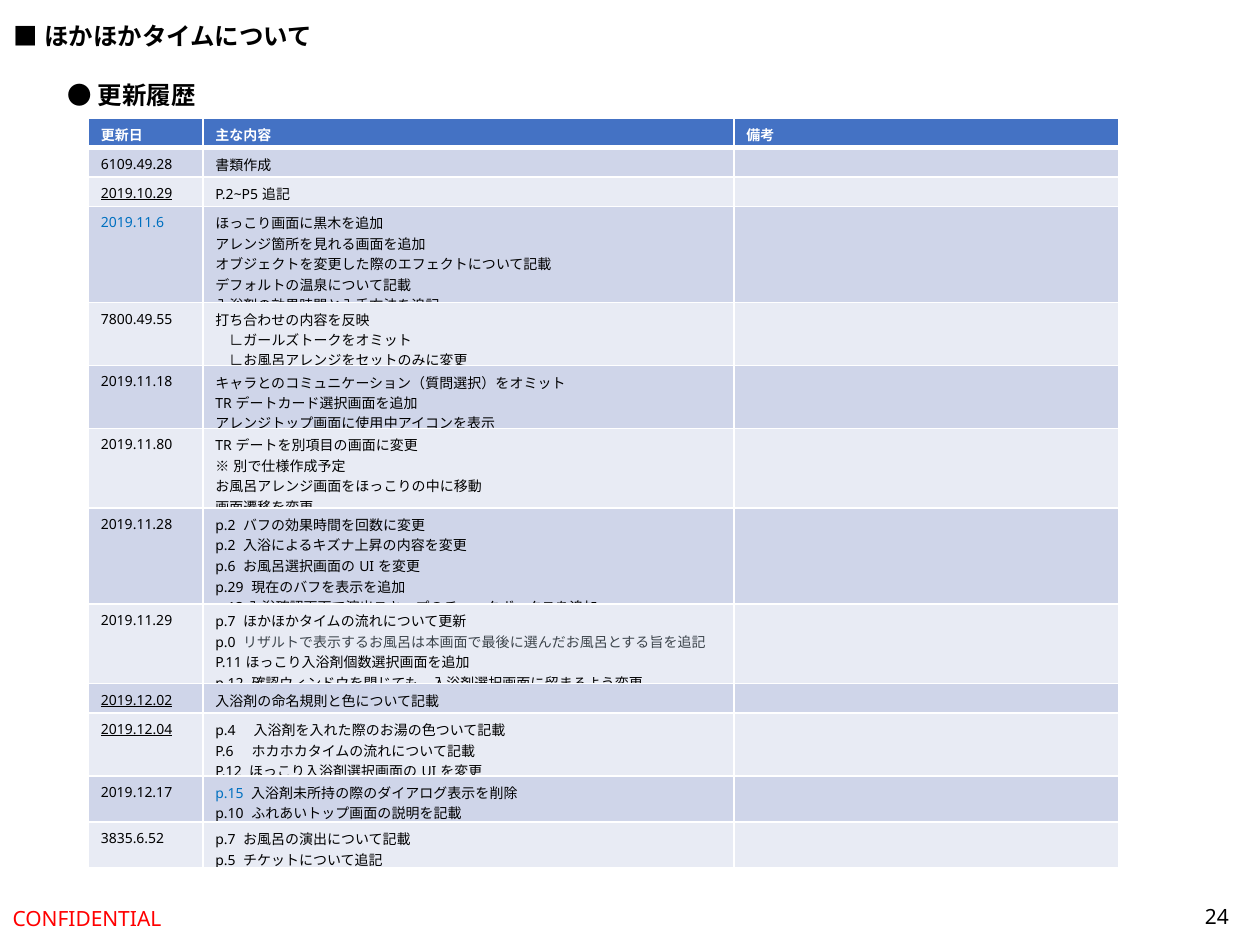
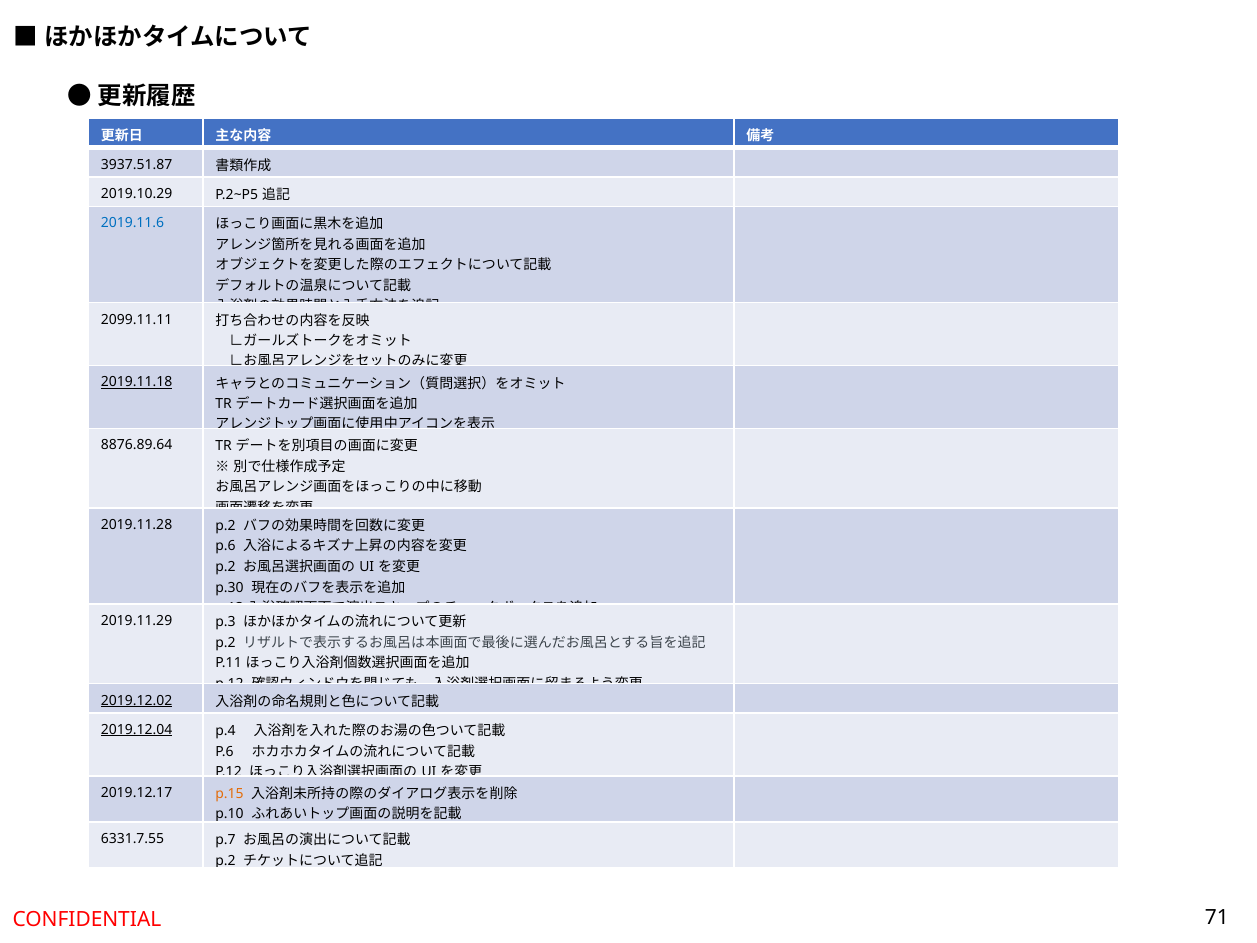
6109.49.28: 6109.49.28 -> 3937.51.87 (137, 164)
2019.10.29 underline: present -> none (137, 194)
7800.49.55: 7800.49.55 -> 2099.11.11 (137, 319)
2019.11.18 underline: none -> present (137, 382)
2019.11.80: 2019.11.80 -> 8876.89.64 (137, 445)
p.2: p.2 -> p.6 (226, 546)
p.6: p.6 -> p.2 (226, 567)
p.29: p.29 -> p.30 (230, 587)
2019.11.29 p.7: p.7 -> p.3 (226, 622)
p.0: p.0 -> p.2 (226, 643)
p.15 colour: blue -> orange (230, 794)
3835.6.52: 3835.6.52 -> 6331.7.55 (133, 838)
p.5: p.5 -> p.2 (226, 860)
24: 24 -> 71 (1217, 917)
